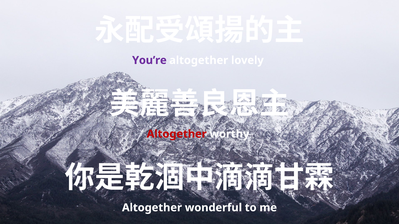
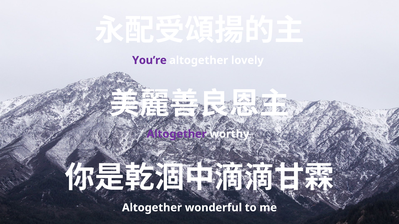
Altogether colour: red -> purple (177, 134)
